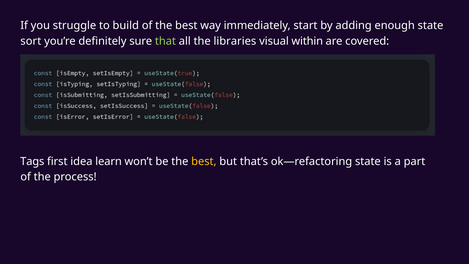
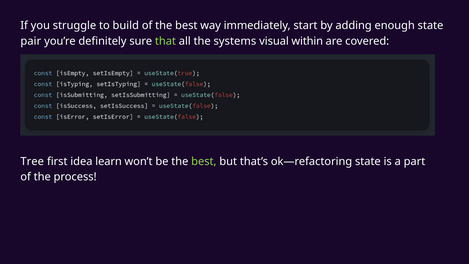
sort: sort -> pair (31, 41)
libraries: libraries -> systems (235, 41)
Tags: Tags -> Tree (32, 161)
best colour: yellow -> light green (204, 161)
